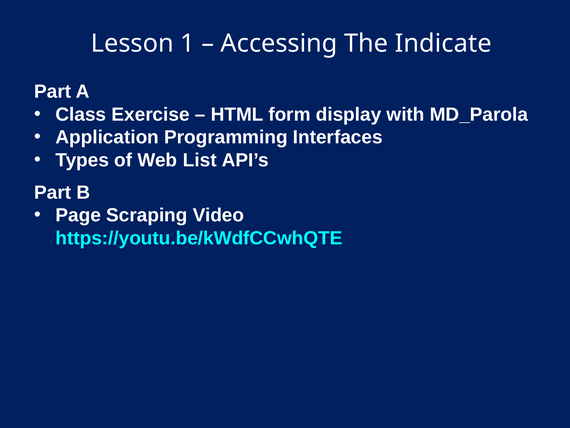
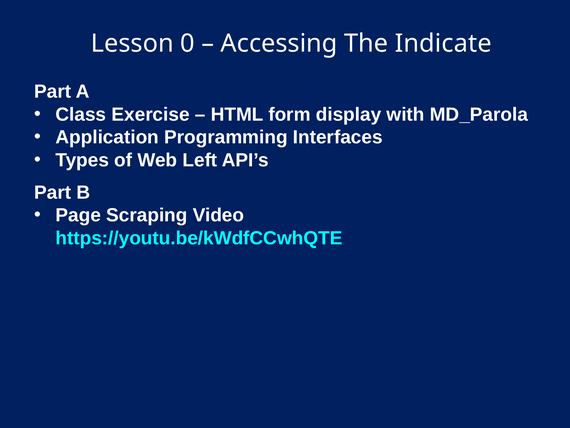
1: 1 -> 0 (188, 44)
List: List -> Left (200, 160)
